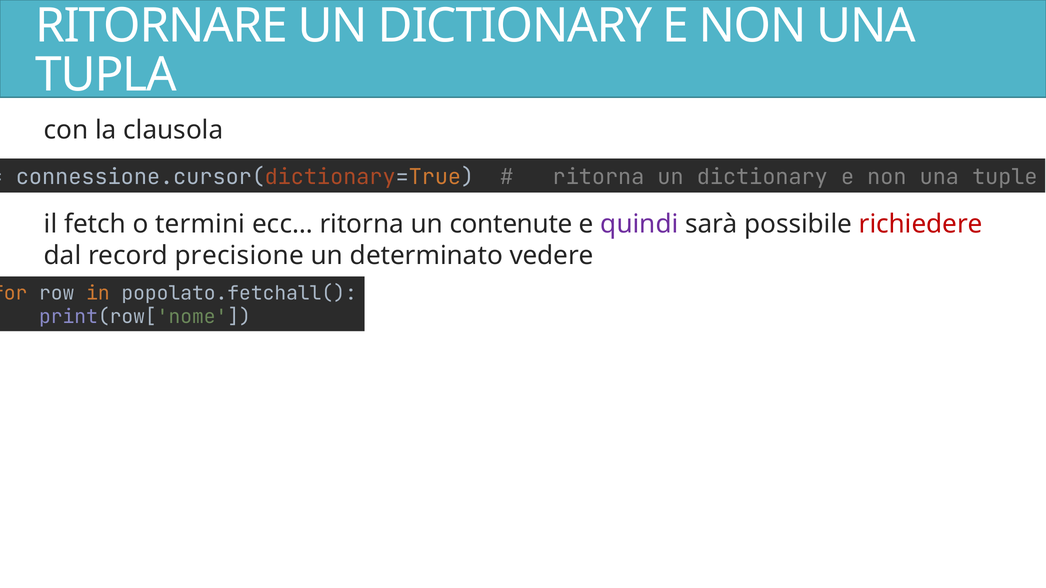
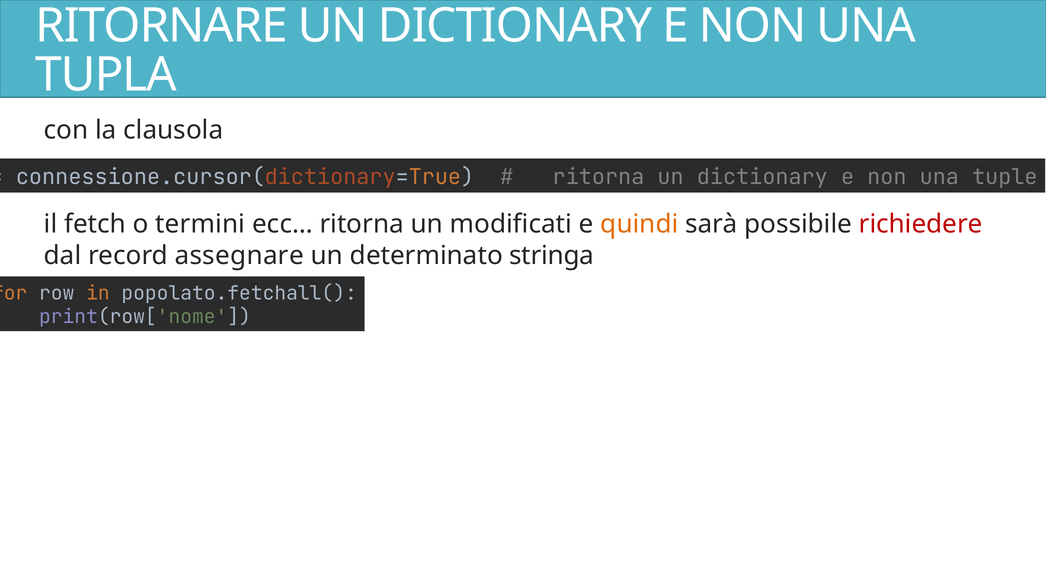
contenute: contenute -> modificati (511, 224)
quindi colour: purple -> orange (639, 224)
precisione: precisione -> assegnare (239, 256)
vedere: vedere -> stringa (552, 256)
